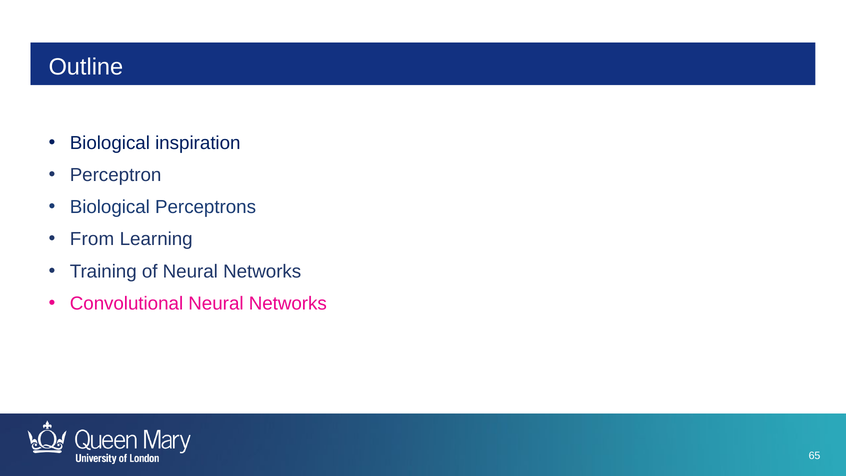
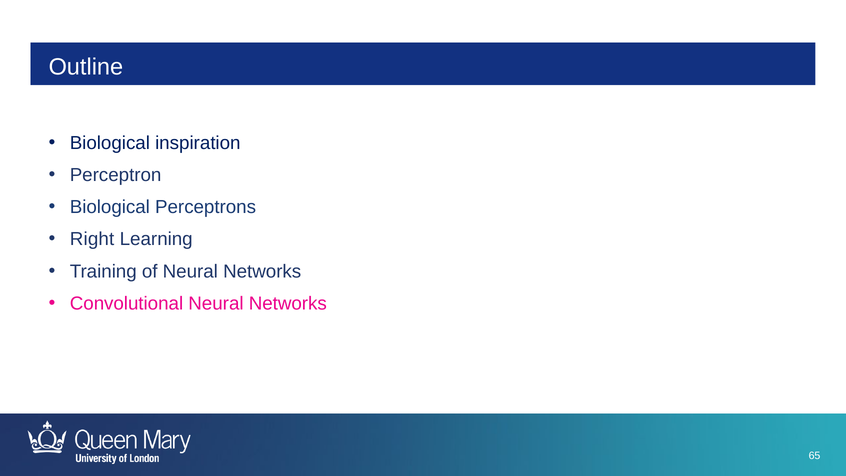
From: From -> Right (92, 239)
